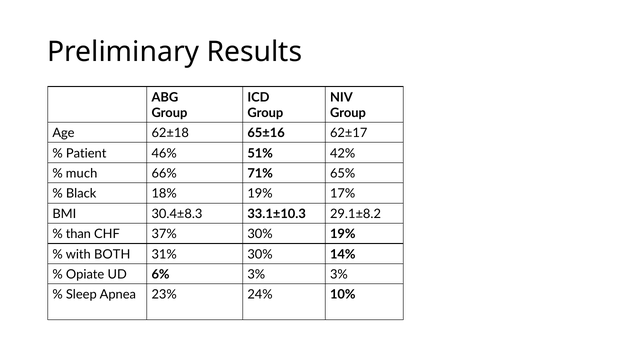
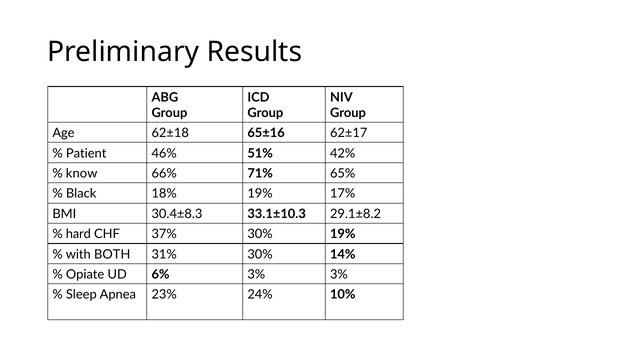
much: much -> know (82, 173)
than: than -> hard (78, 234)
